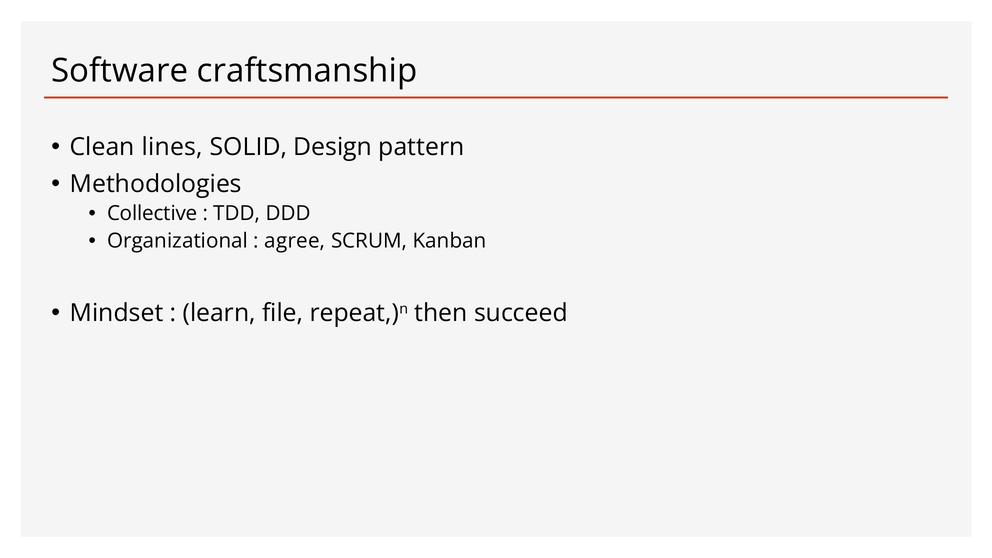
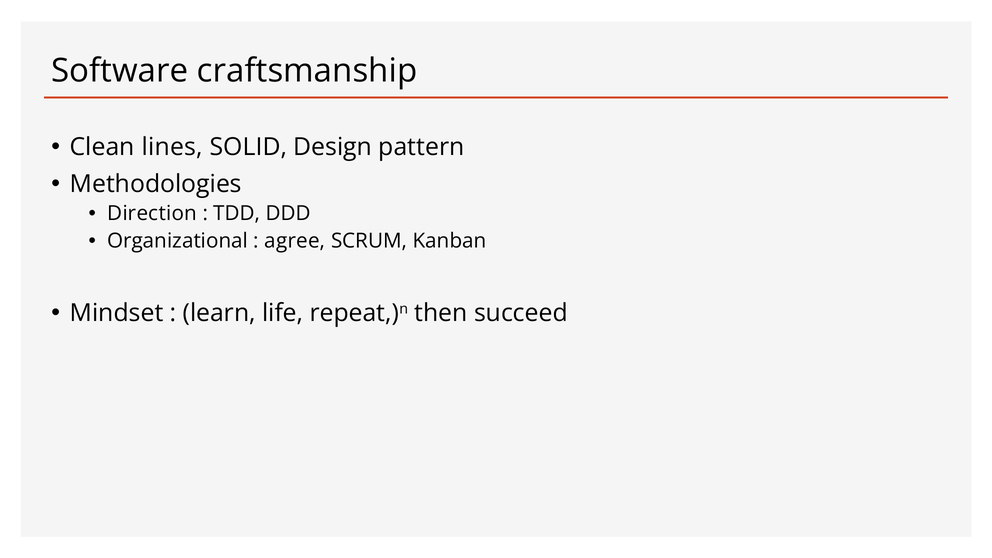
Collective: Collective -> Direction (152, 214)
file: file -> life (283, 313)
